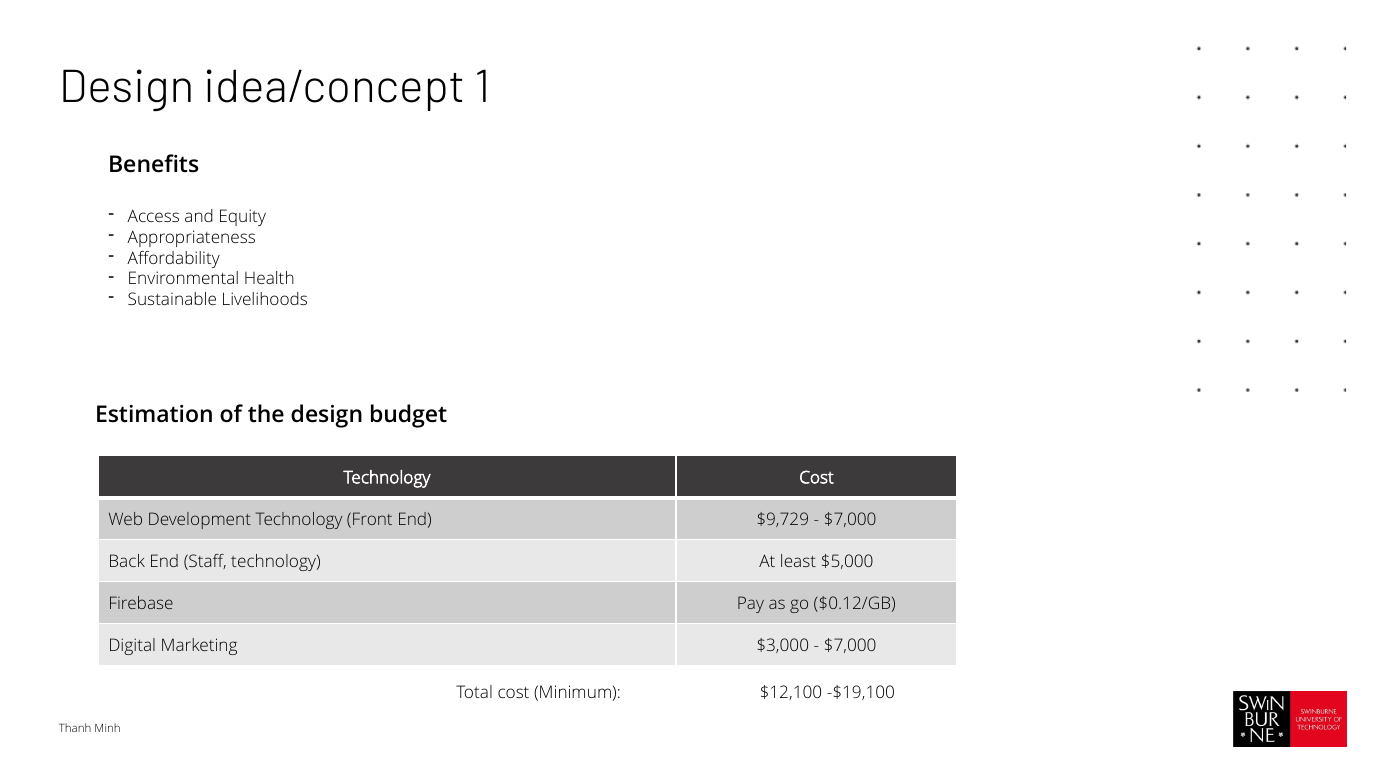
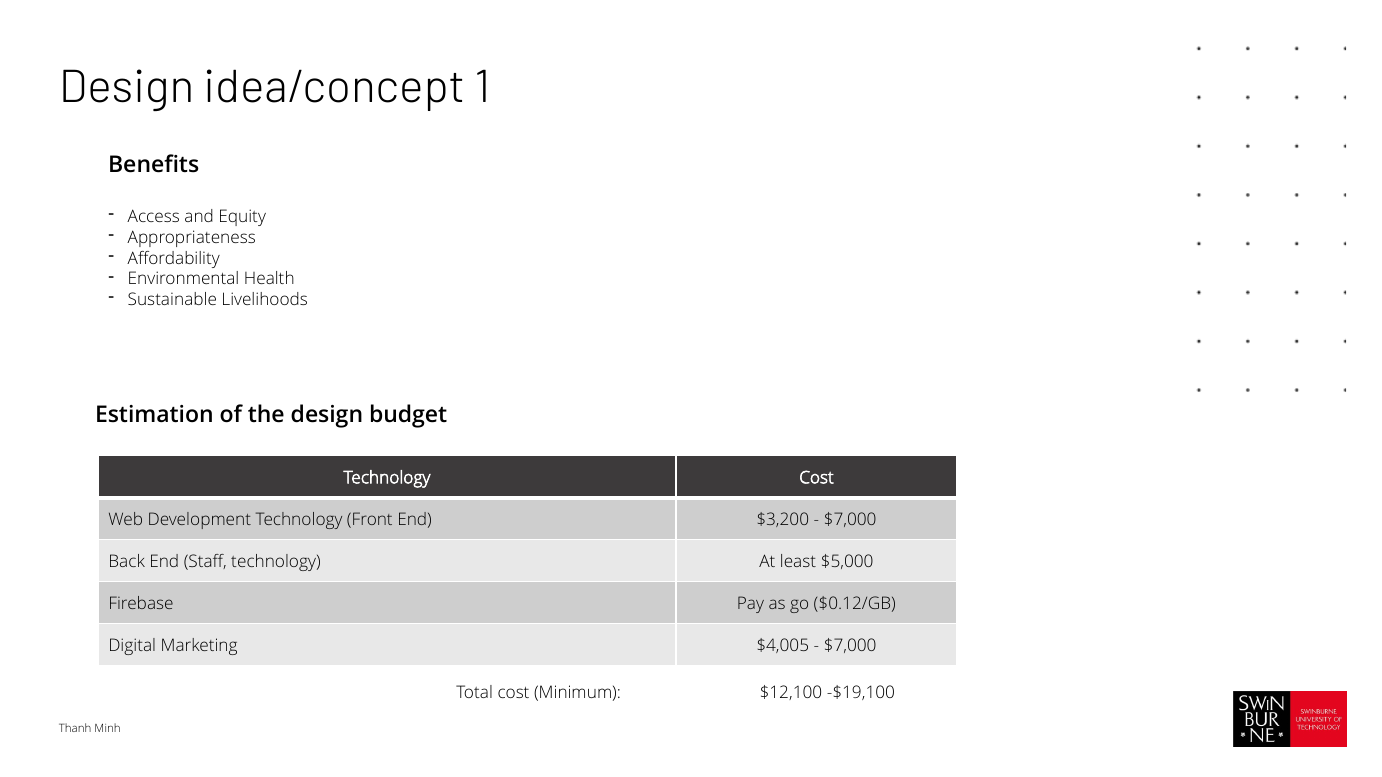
$9,729: $9,729 -> $3,200 (783, 520)
$3,000: $3,000 -> $4,005 (783, 646)
